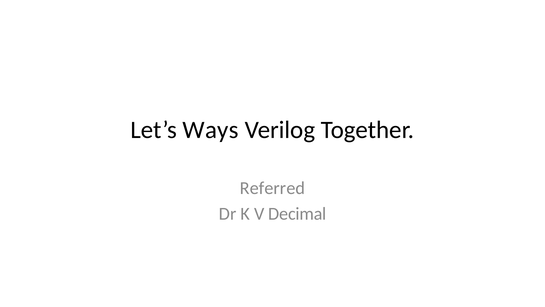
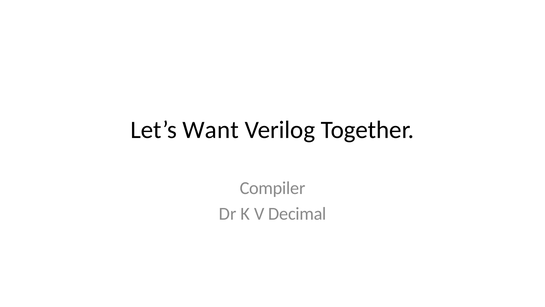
Ways: Ways -> Want (211, 130)
Referred: Referred -> Compiler (273, 188)
